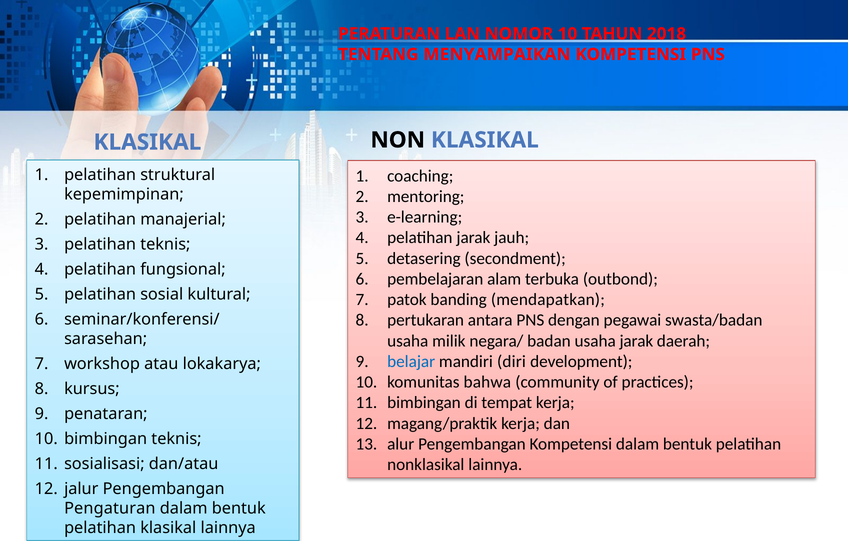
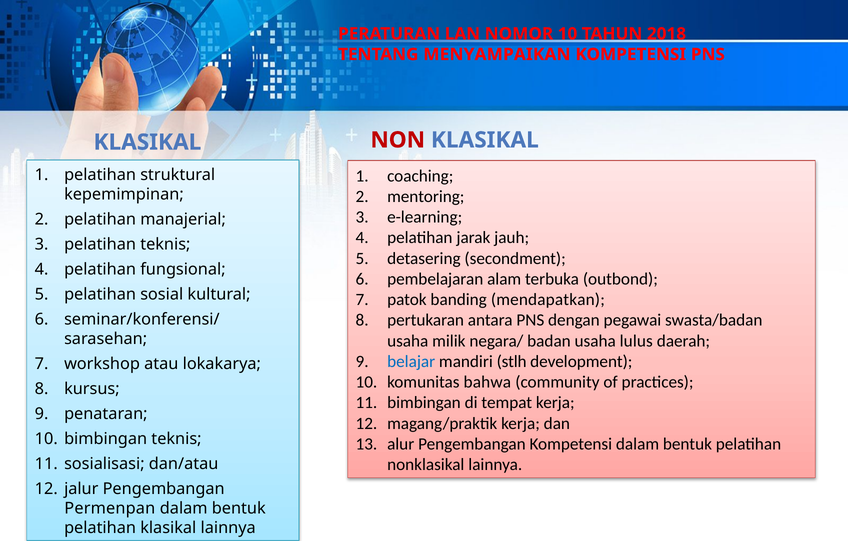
NON colour: black -> red (398, 140)
usaha jarak: jarak -> lulus (636, 341)
diri: diri -> stlh (512, 362)
Pengaturan: Pengaturan -> Permenpan (110, 509)
